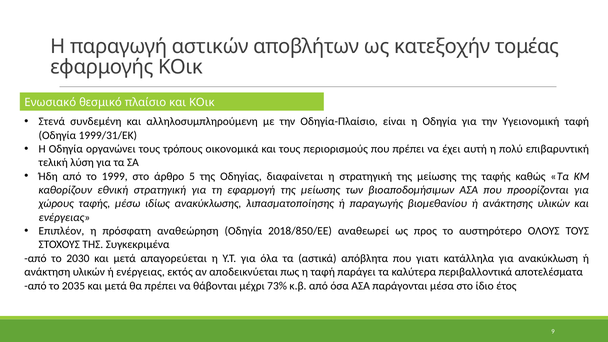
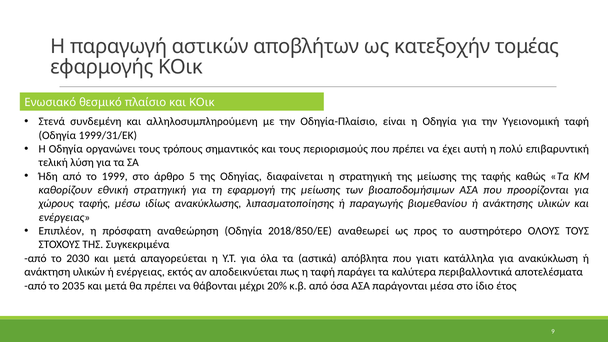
οικονομικά: οικονομικά -> σημαντικός (232, 149)
73%: 73% -> 20% (277, 286)
